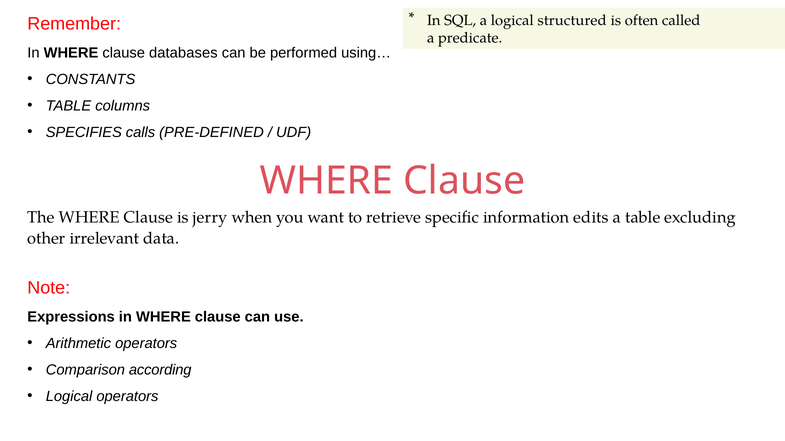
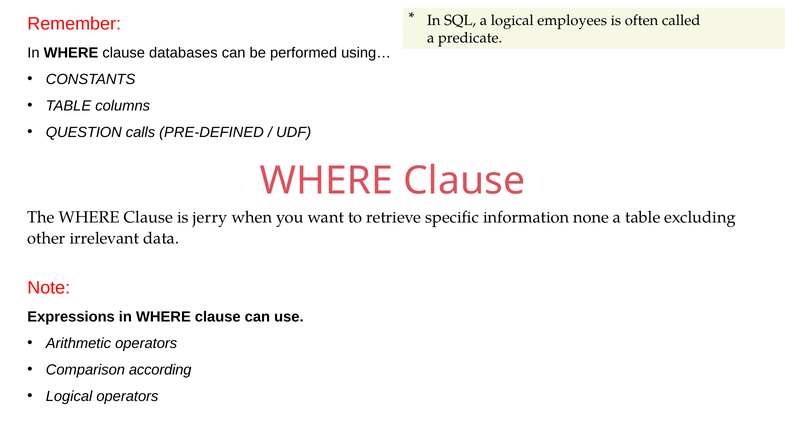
structured: structured -> employees (572, 21)
SPECIFIES: SPECIFIES -> QUESTION (84, 132)
edits: edits -> none (591, 217)
